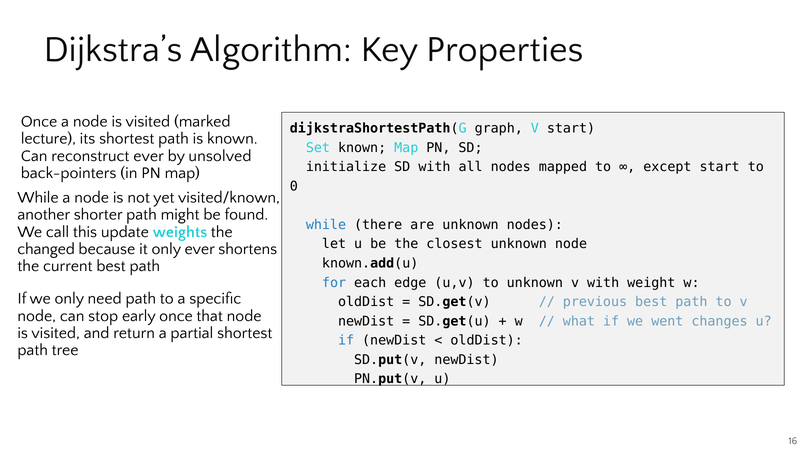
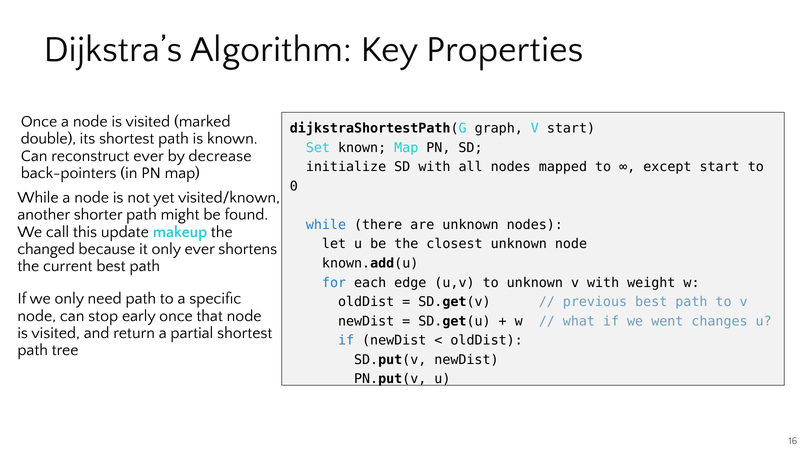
lecture: lecture -> double (48, 139)
unsolved: unsolved -> decrease (220, 156)
weights: weights -> makeup (180, 232)
